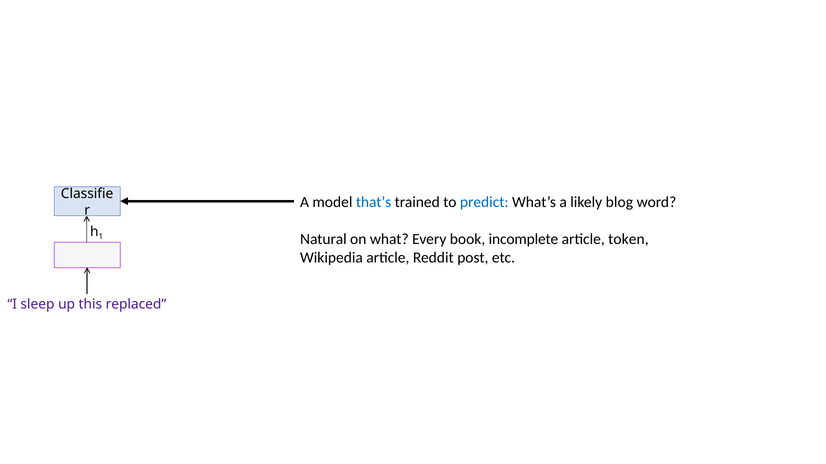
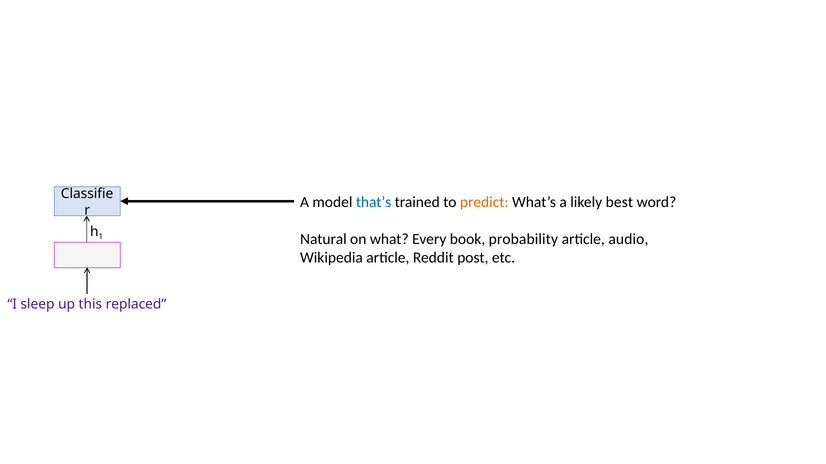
predict colour: blue -> orange (484, 202)
blog: blog -> best (619, 202)
incomplete: incomplete -> probability (523, 240)
token: token -> audio (628, 240)
